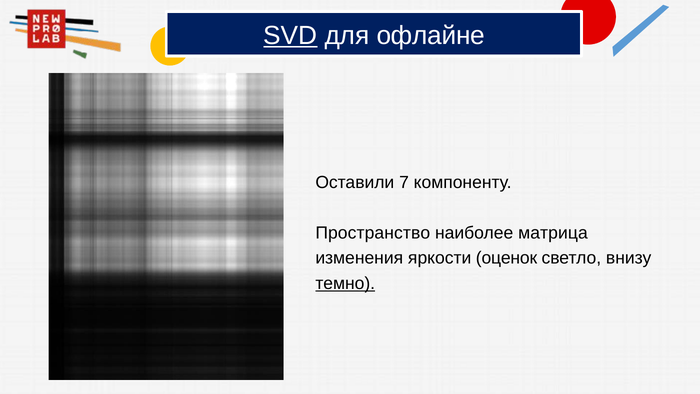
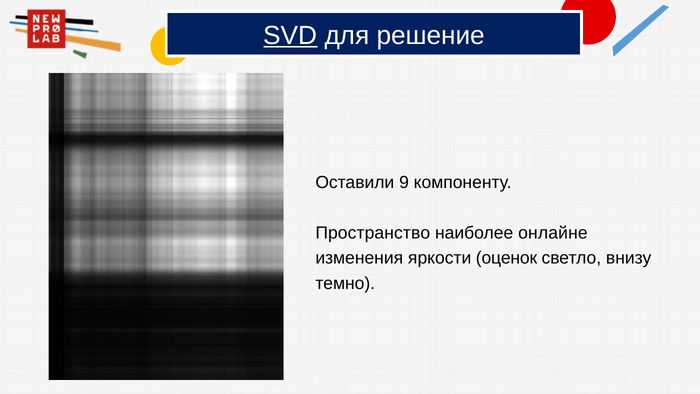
офлайне: офлайне -> решение (431, 36)
7: 7 -> 9 (404, 182)
матрица: матрица -> онлайне (553, 233)
темно underline: present -> none (345, 283)
